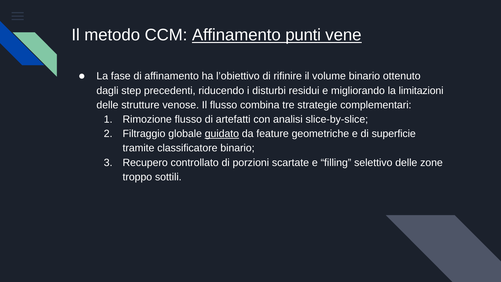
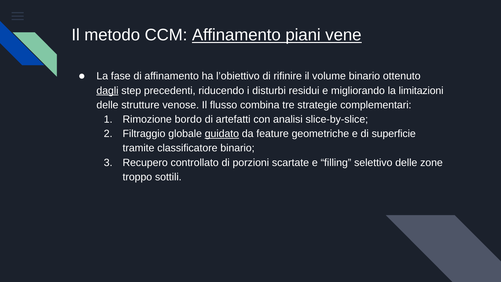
punti: punti -> piani (303, 35)
dagli underline: none -> present (107, 91)
Rimozione flusso: flusso -> bordo (188, 119)
